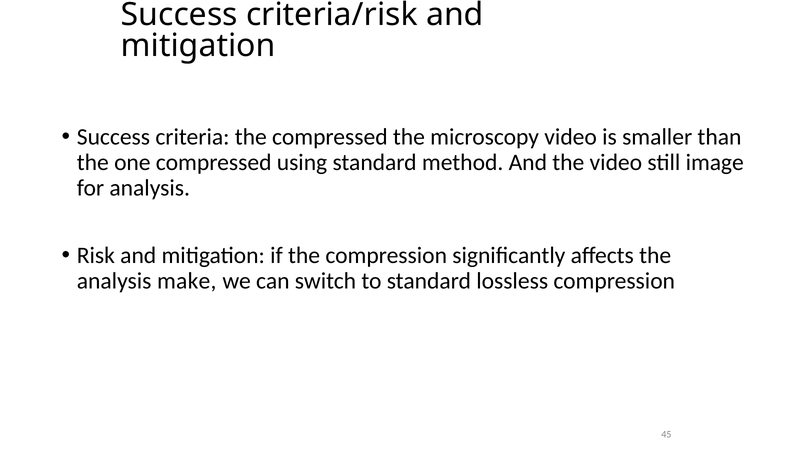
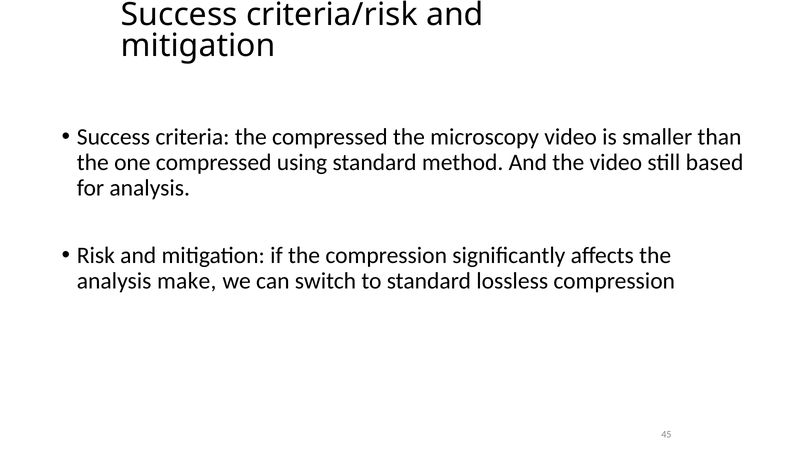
image: image -> based (715, 162)
